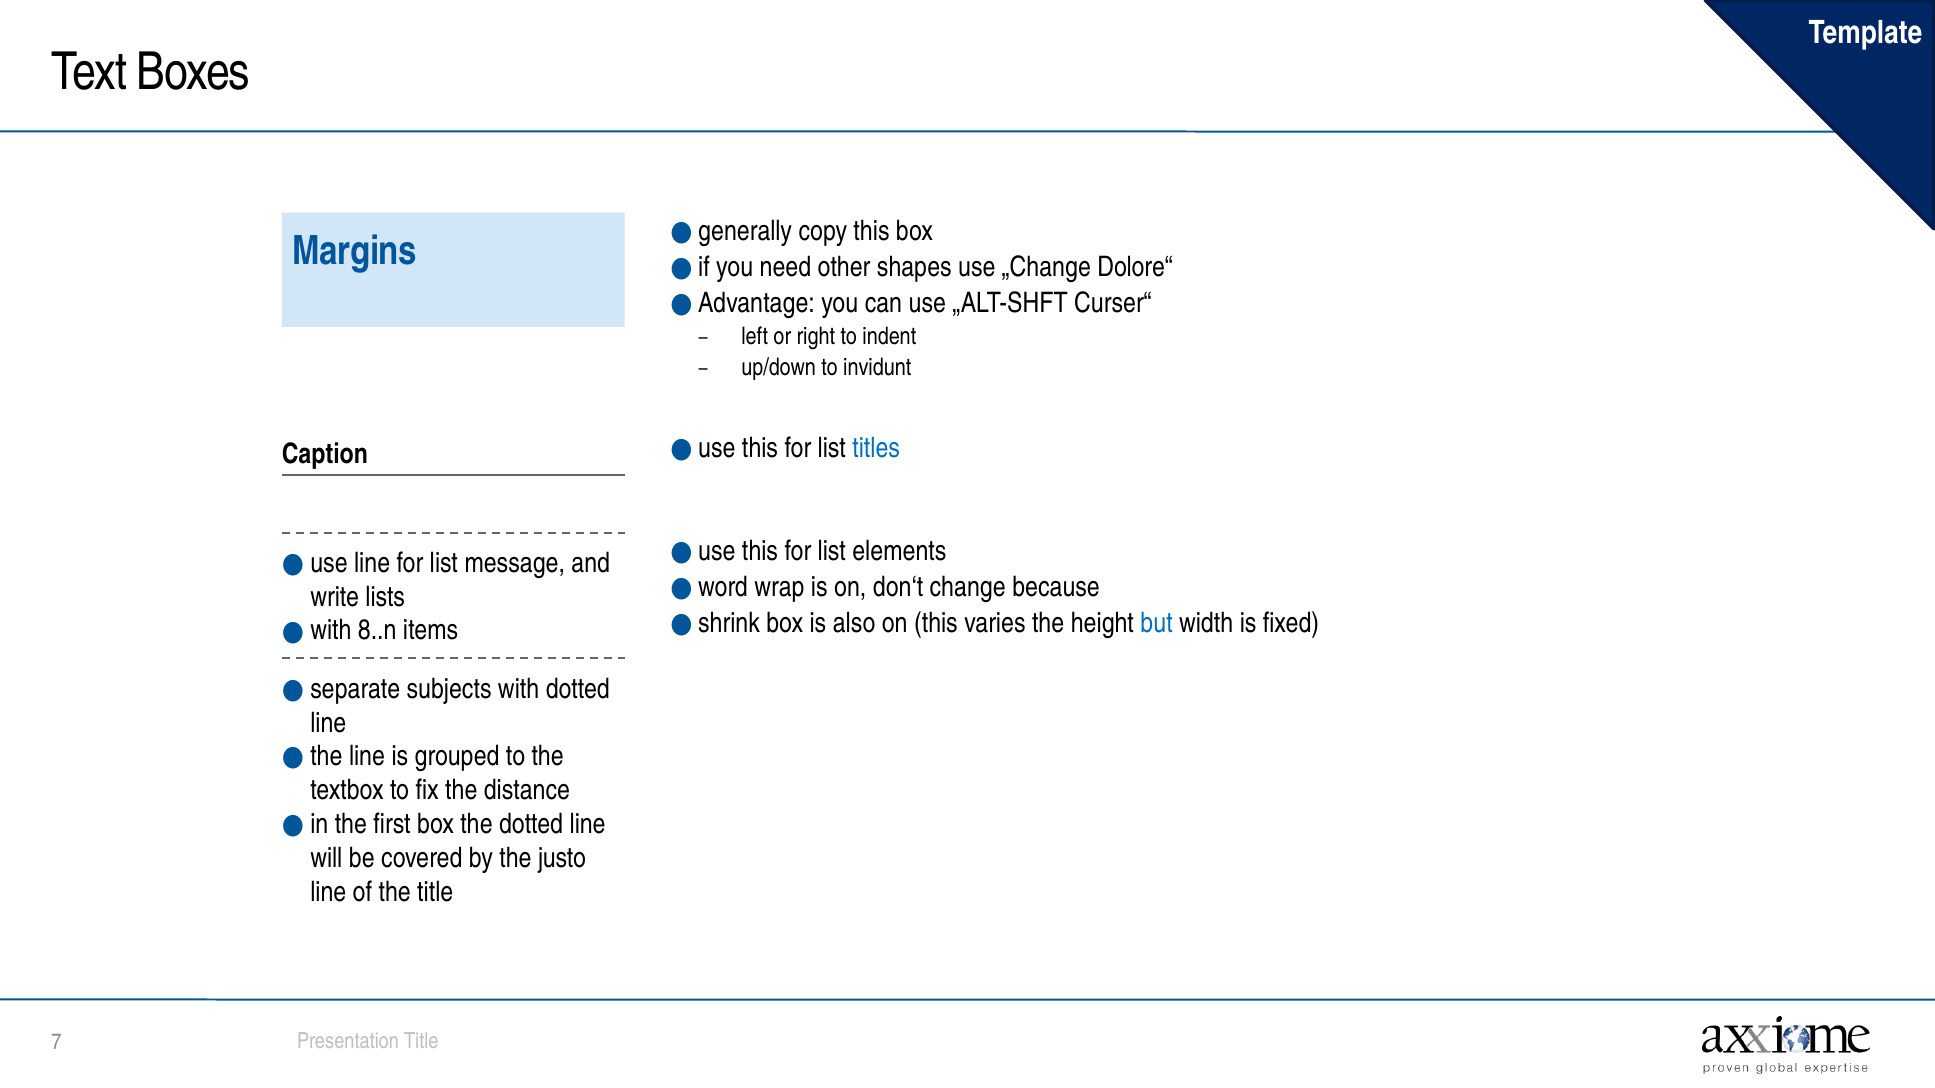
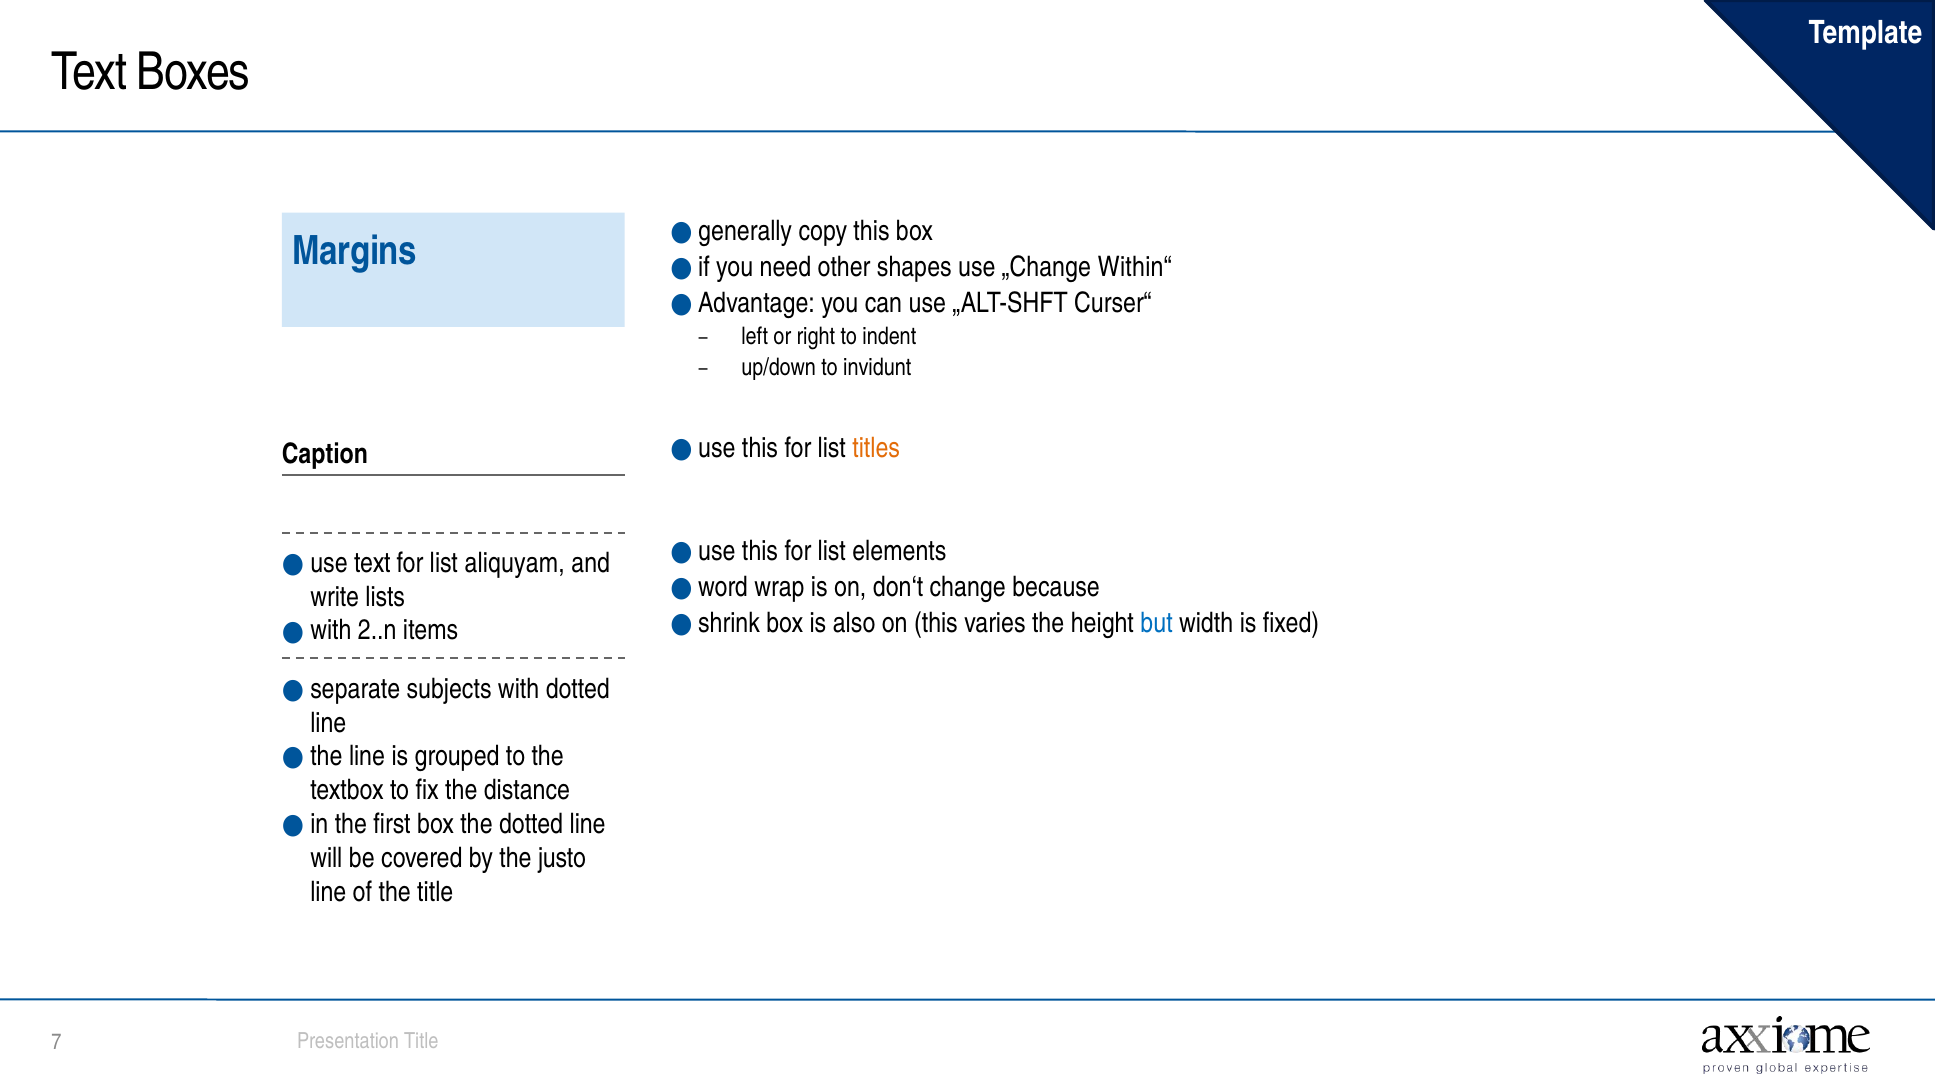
Dolore“: Dolore“ -> Within“ (1135, 268)
titles colour: blue -> orange (876, 449)
line: line -> text (372, 563)
message: message -> aliquyam (515, 563)
8..n: 8..n -> 2..n (377, 631)
